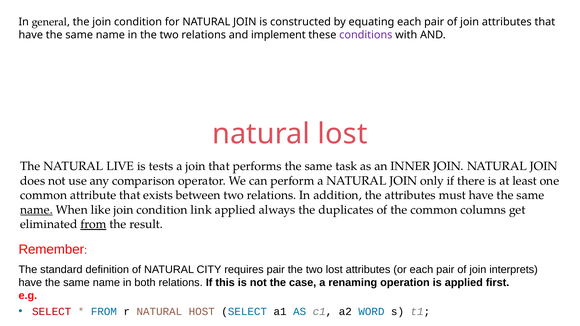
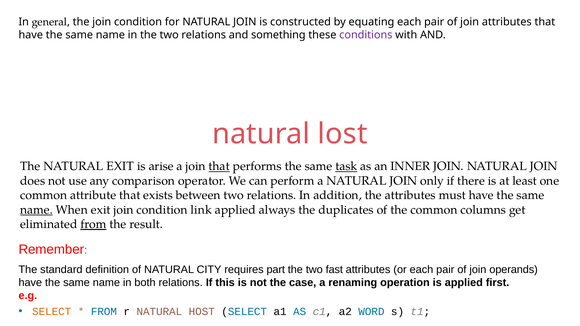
implement: implement -> something (278, 35)
NATURAL LIVE: LIVE -> EXIT (120, 166)
tests: tests -> arise (161, 166)
that underline: none -> present (219, 166)
task underline: none -> present (346, 166)
When like: like -> exit (101, 210)
requires pair: pair -> part (276, 270)
two lost: lost -> fast (334, 270)
interprets: interprets -> operands (514, 270)
SELECT colour: red -> orange (52, 312)
